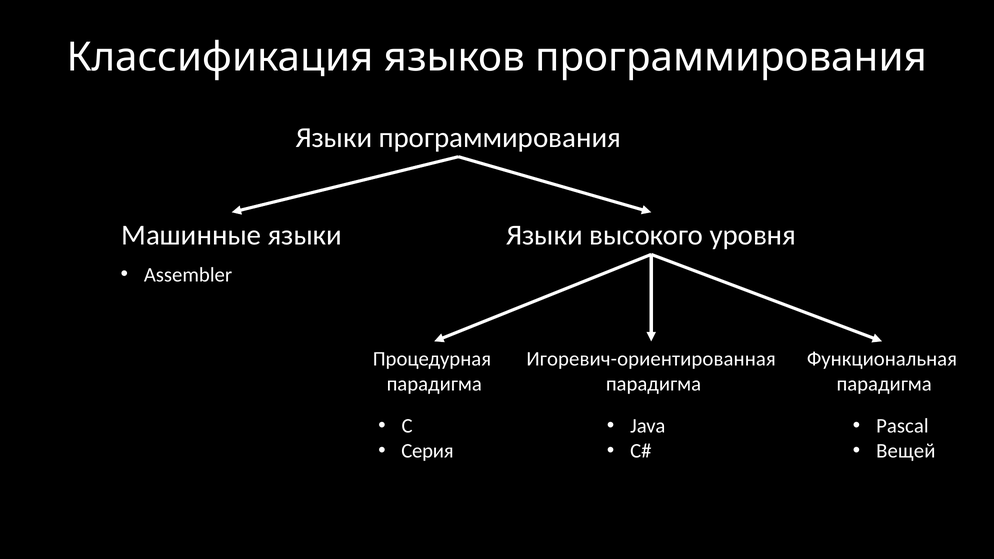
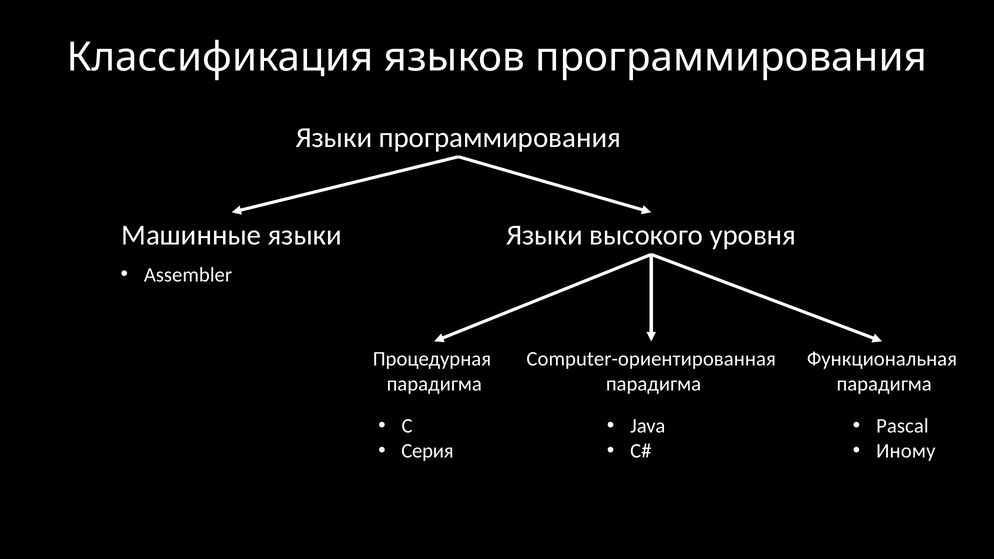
Игоревич-ориентированная: Игоревич-ориентированная -> Computer-ориентированная (651, 359)
Вещей: Вещей -> Иному (906, 451)
